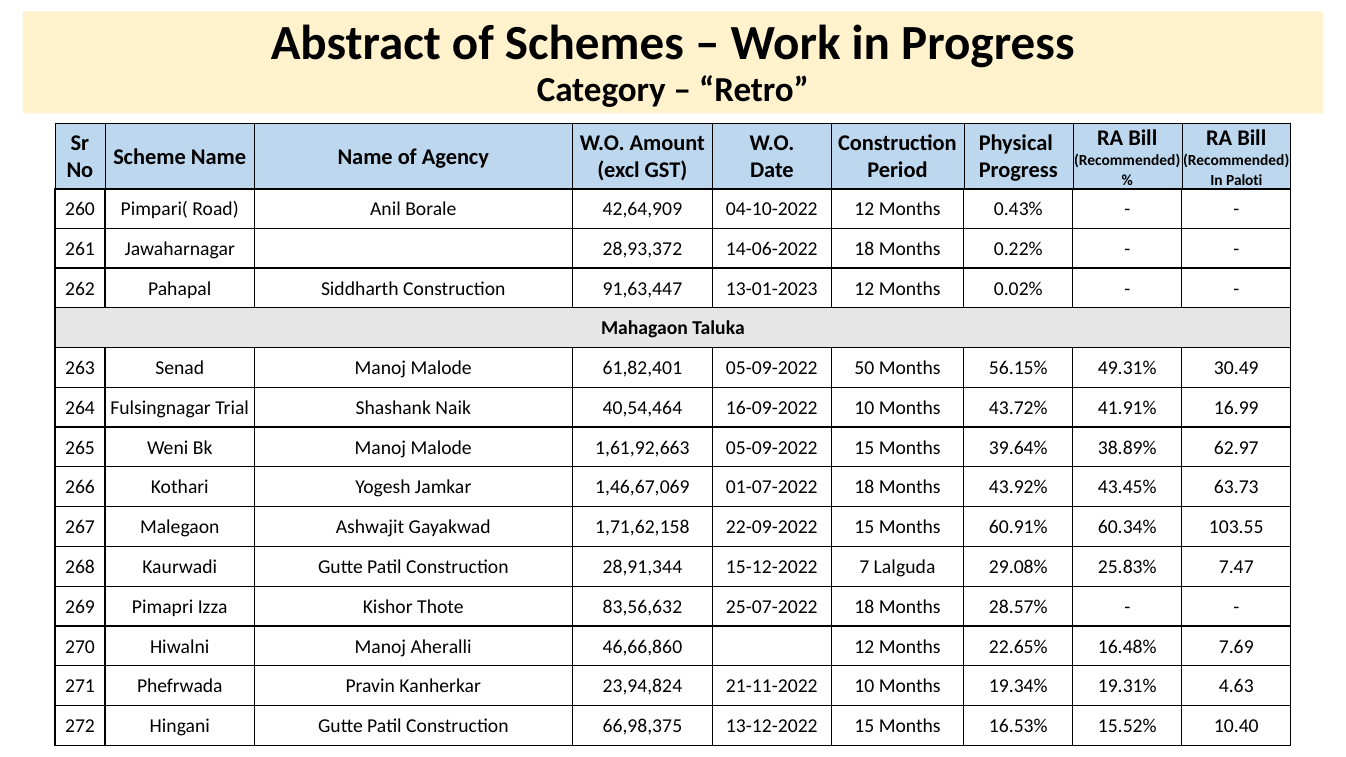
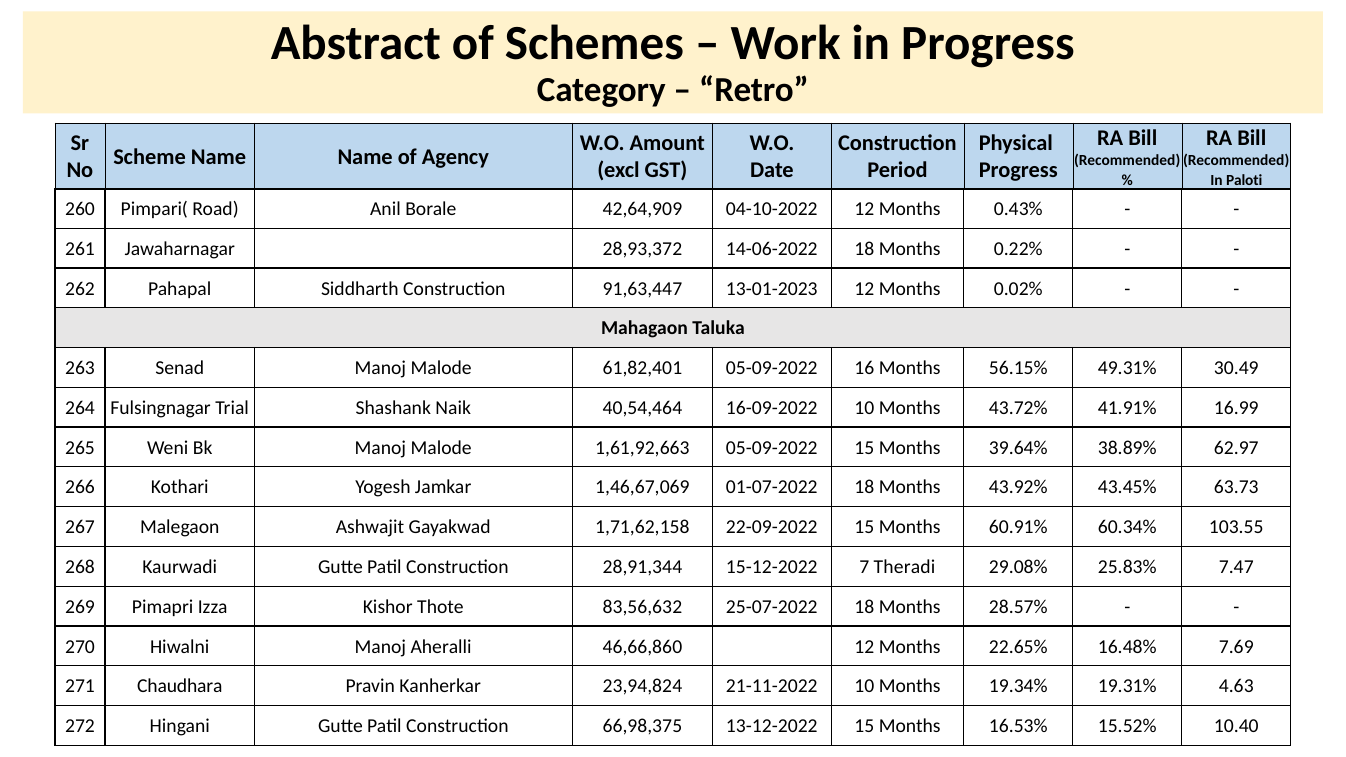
50: 50 -> 16 (864, 368)
Lalguda: Lalguda -> Theradi (905, 567)
Phefrwada: Phefrwada -> Chaudhara (180, 686)
